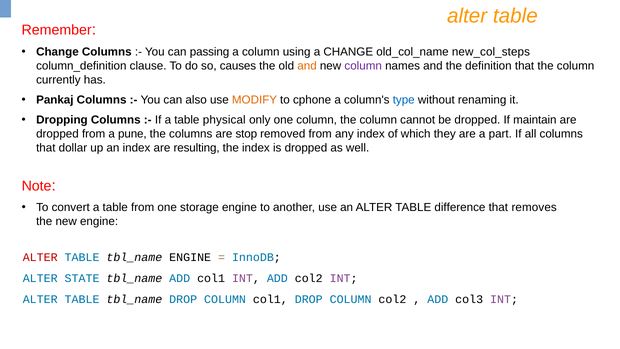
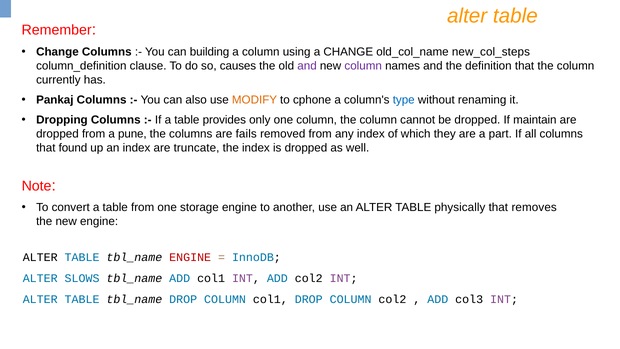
passing: passing -> building (210, 52)
and colour: orange -> purple (307, 66)
physical: physical -> provides (224, 120)
stop: stop -> fails (246, 134)
dollar: dollar -> found (73, 148)
resulting: resulting -> truncate (197, 148)
difference: difference -> physically (460, 207)
ALTER colour: red -> black (40, 257)
ENGINE colour: black -> red (190, 257)
STATE: STATE -> SLOWS (82, 278)
